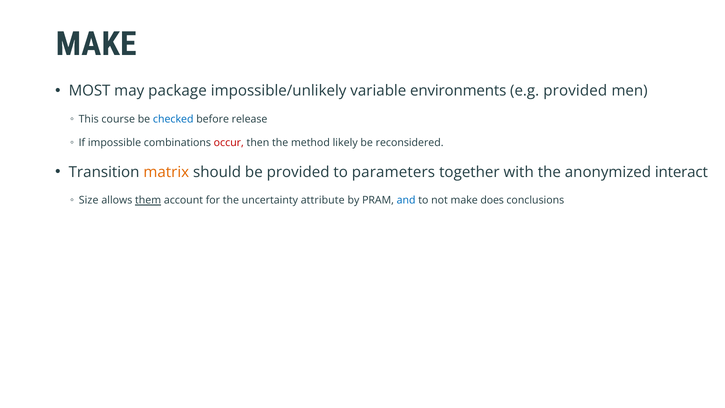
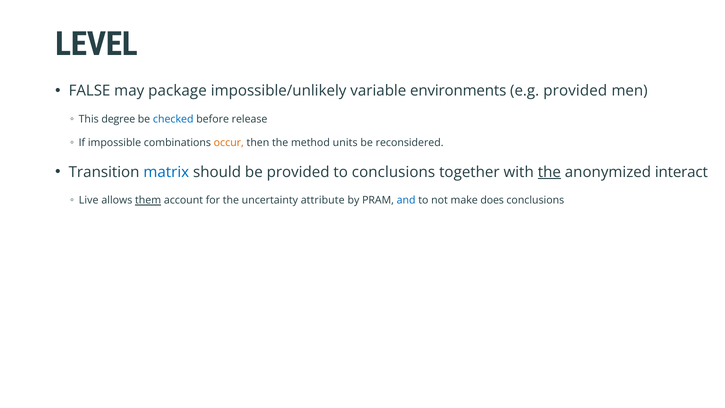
MAKE: MAKE -> LEVEL (96, 44)
MOST: MOST -> FALSE (90, 91)
course: course -> degree (118, 119)
occur colour: red -> orange (229, 143)
likely: likely -> units (345, 143)
matrix colour: orange -> blue (166, 172)
to parameters: parameters -> conclusions (393, 172)
the underline: none -> present (549, 172)
Size: Size -> Live (89, 200)
